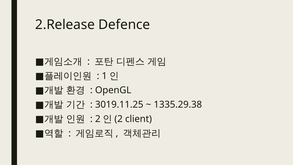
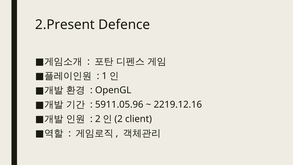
2.Release: 2.Release -> 2.Present (65, 25)
3019.11.25: 3019.11.25 -> 5911.05.96 (119, 104)
1335.29.38: 1335.29.38 -> 2219.12.16 (178, 104)
